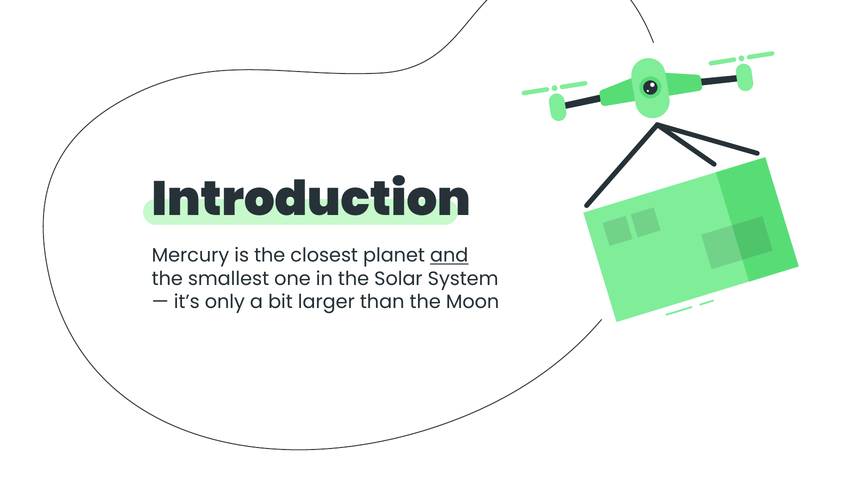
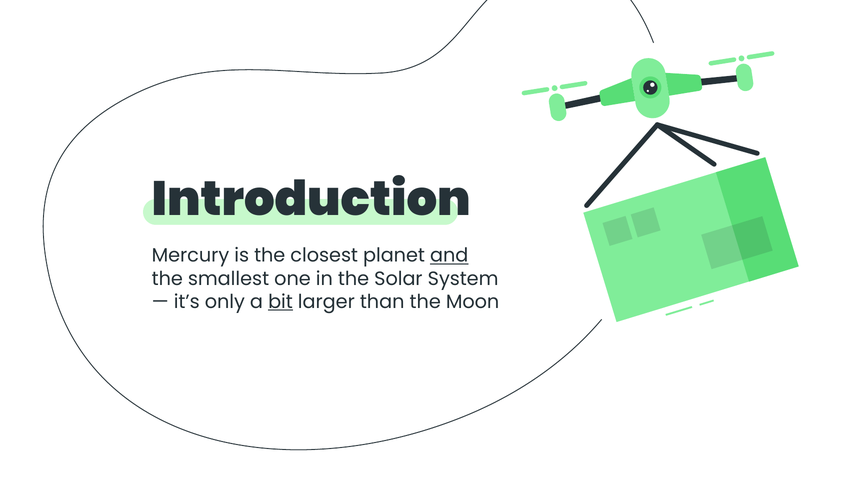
bit underline: none -> present (280, 302)
